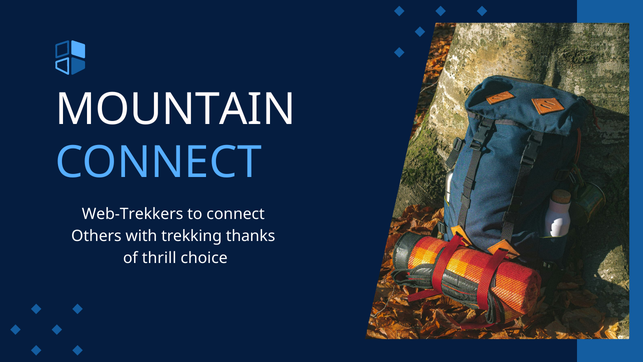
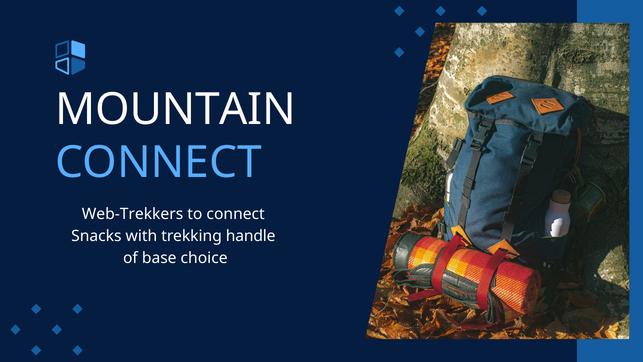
Others: Others -> Snacks (96, 236)
thanks: thanks -> handle (251, 236)
thrill: thrill -> base (159, 258)
